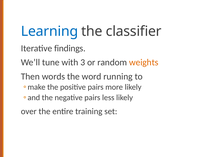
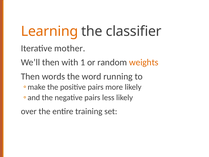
Learning colour: blue -> orange (49, 31)
findings: findings -> mother (70, 48)
We’ll tune: tune -> then (51, 62)
3: 3 -> 1 (83, 62)
